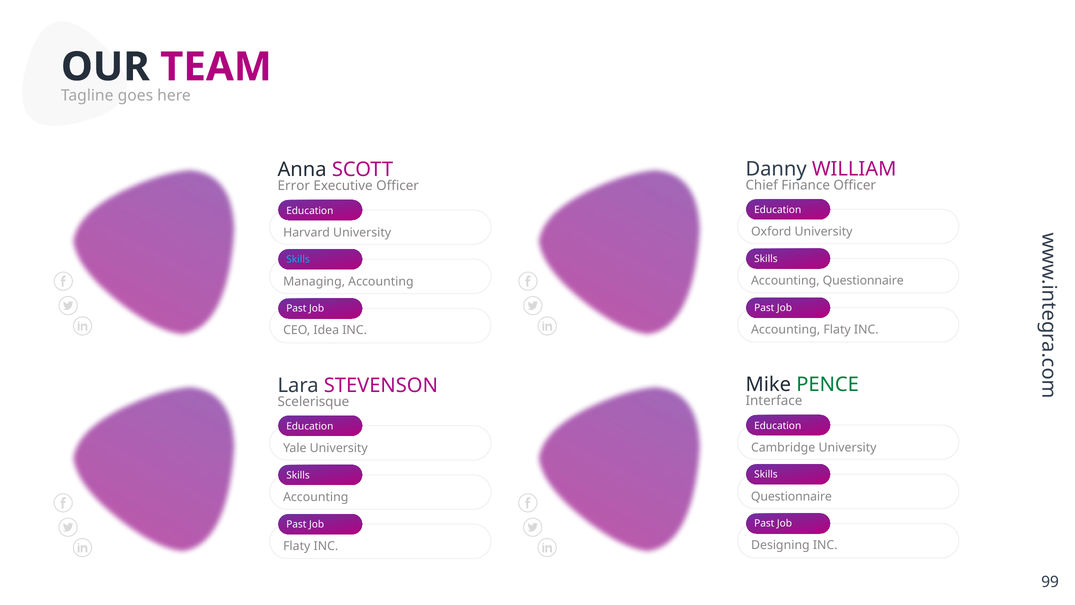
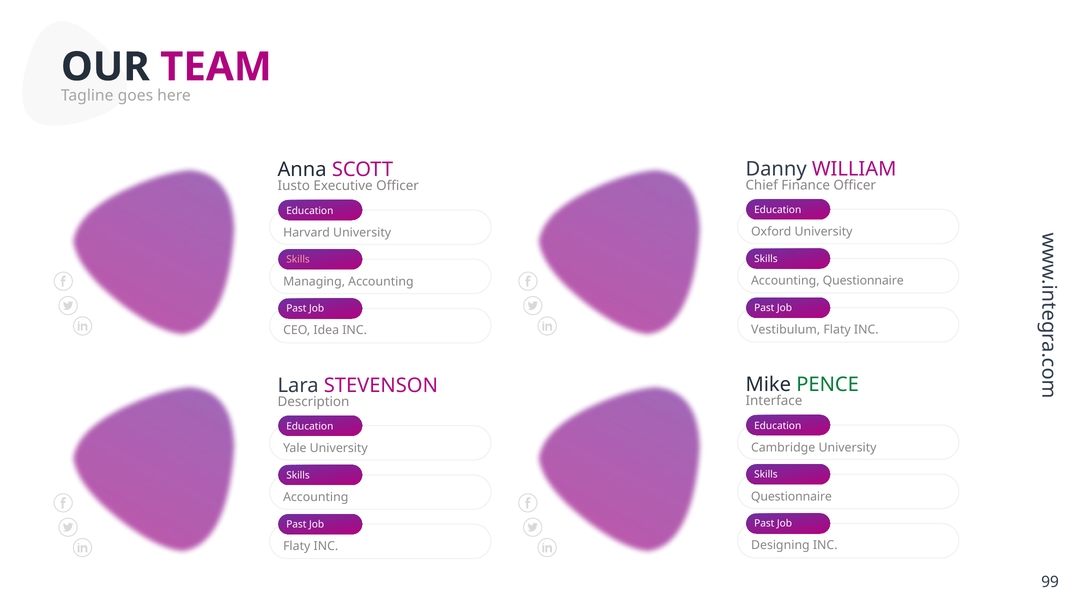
Error: Error -> Iusto (294, 186)
Skills colour: light blue -> pink (298, 259)
Accounting: Accounting -> Vestibulum (786, 330)
Scelerisque: Scelerisque -> Description (313, 402)
